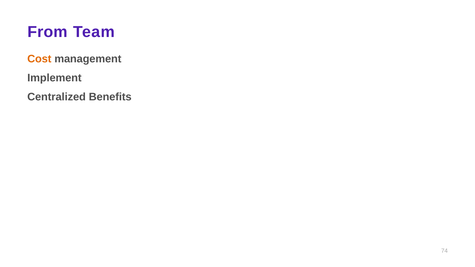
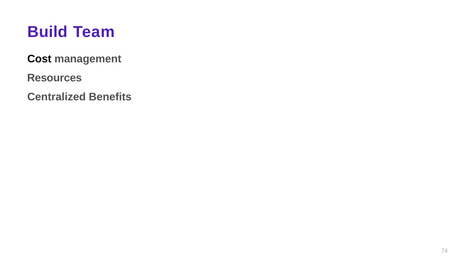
From: From -> Build (47, 32)
Cost colour: orange -> black (39, 59)
Implement: Implement -> Resources (54, 78)
